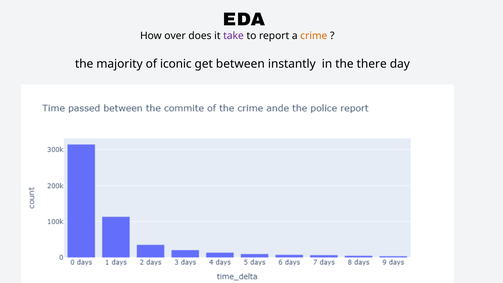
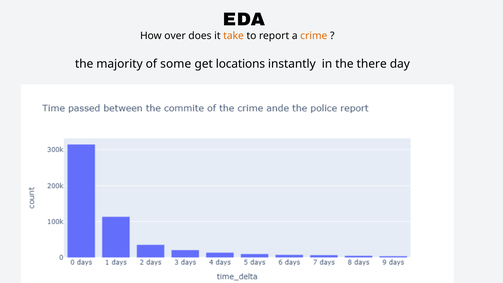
take colour: purple -> orange (234, 36)
iconic: iconic -> some (176, 64)
between: between -> locations (240, 64)
